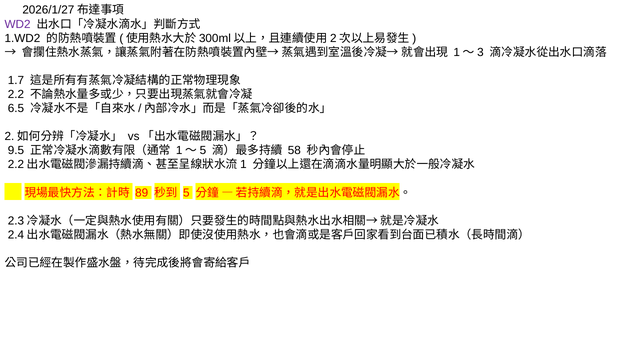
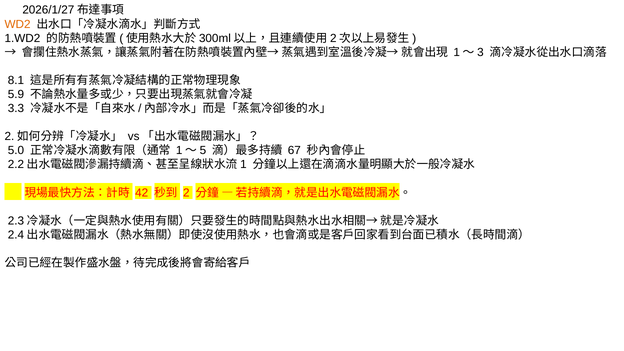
WD2 colour: purple -> orange (18, 24)
1.7: 1.7 -> 8.1 (16, 80)
2.2: 2.2 -> 5.9 (16, 94)
6.5: 6.5 -> 3.3 (16, 108)
9.5: 9.5 -> 5.0 (16, 151)
58: 58 -> 67 (294, 151)
89: 89 -> 42 (142, 193)
5: 5 -> 2 (186, 193)
